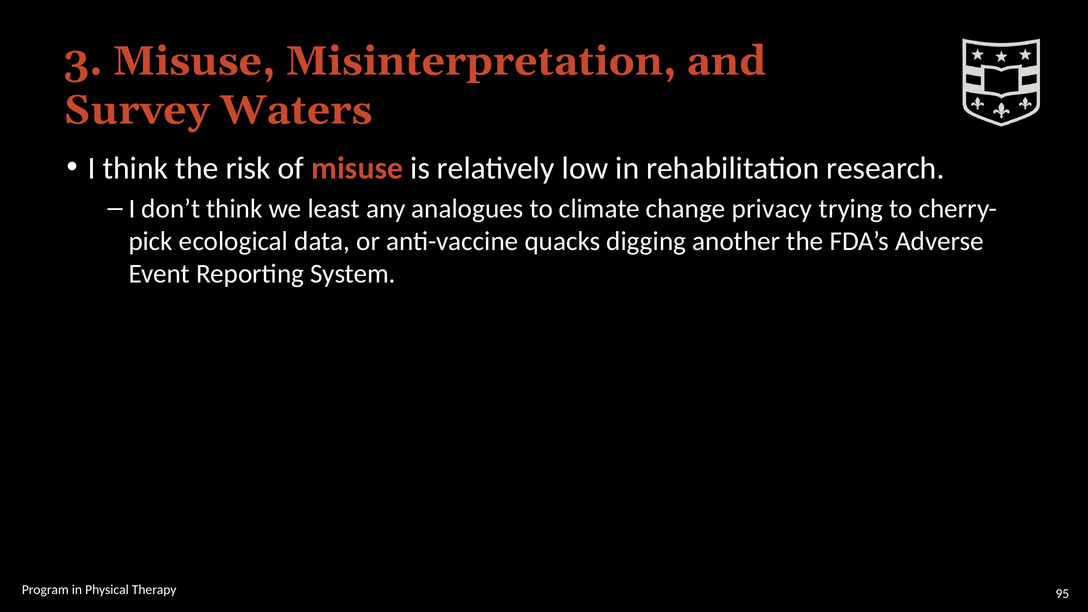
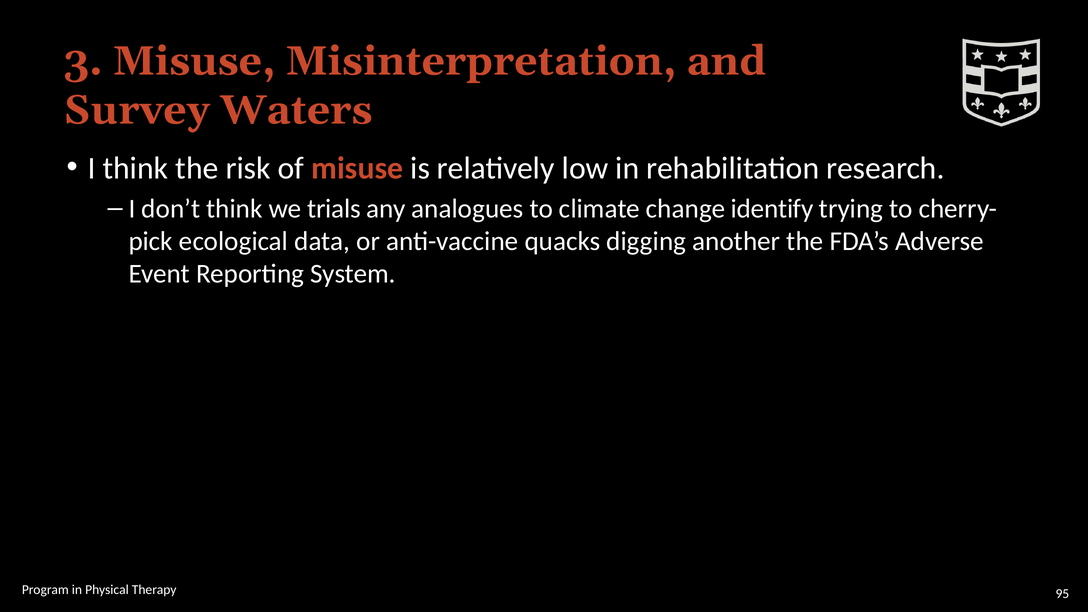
least: least -> trials (334, 209)
privacy: privacy -> identify (772, 209)
